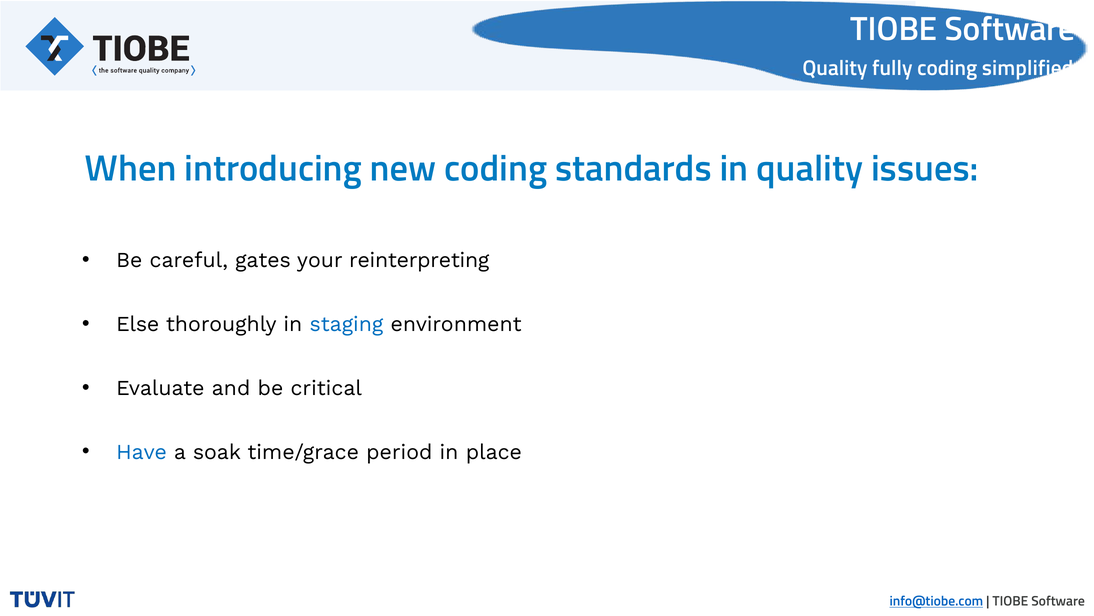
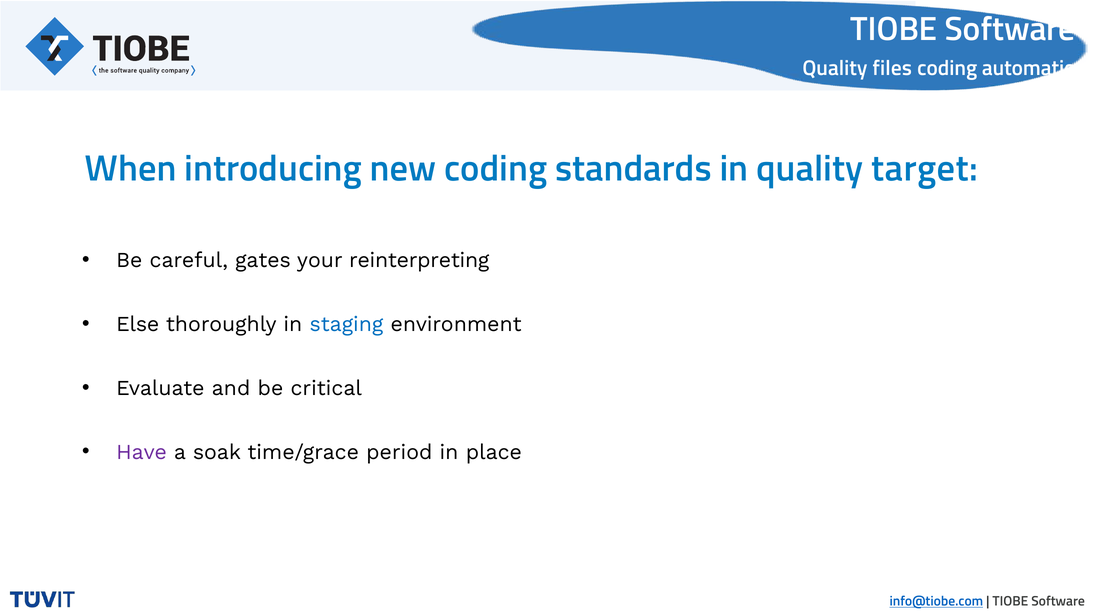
fully: fully -> files (892, 68)
simplified: simplified -> automatic (1028, 68)
issues: issues -> target (925, 168)
Have colour: blue -> purple (142, 452)
